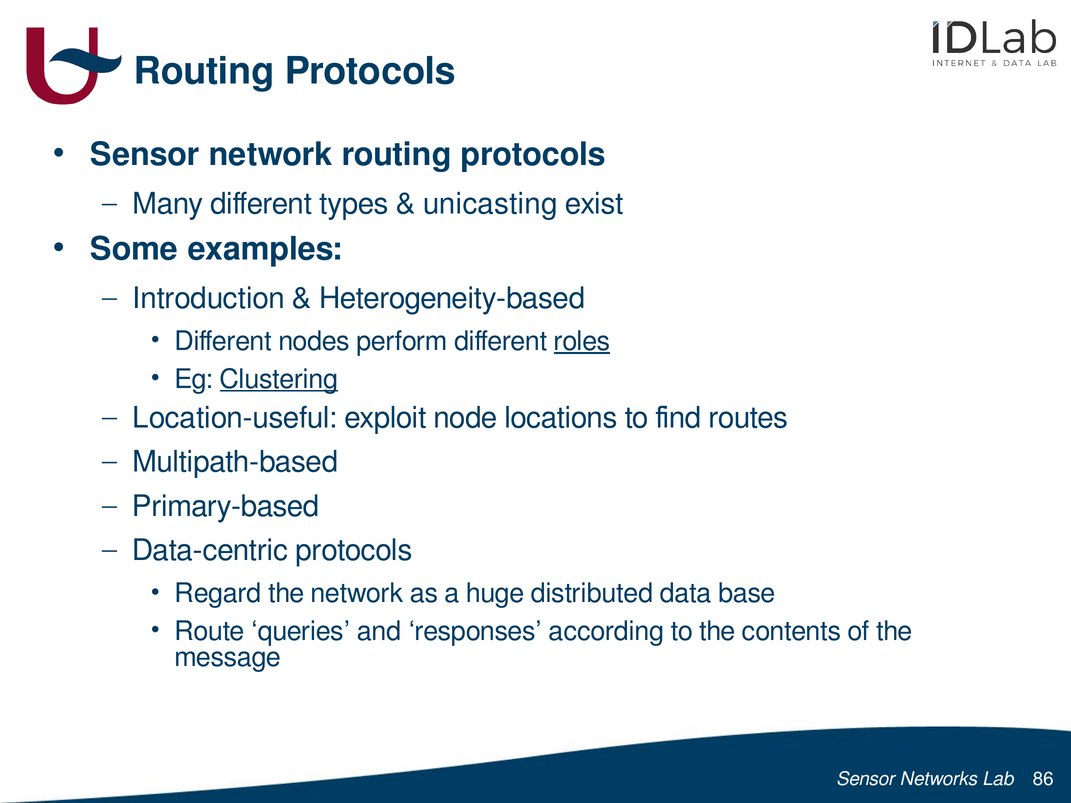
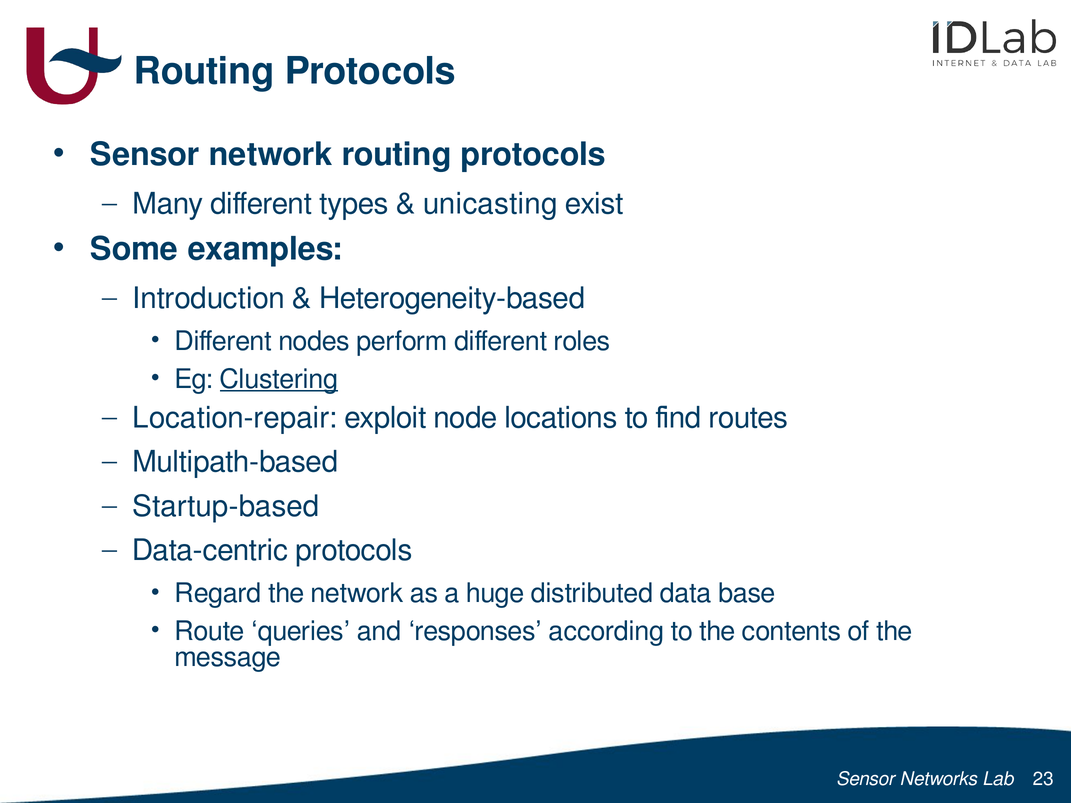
roles underline: present -> none (582, 342)
Location-useful: Location-useful -> Location-repair (235, 418)
Primary-based: Primary-based -> Startup-based (226, 506)
86: 86 -> 23 (1043, 779)
